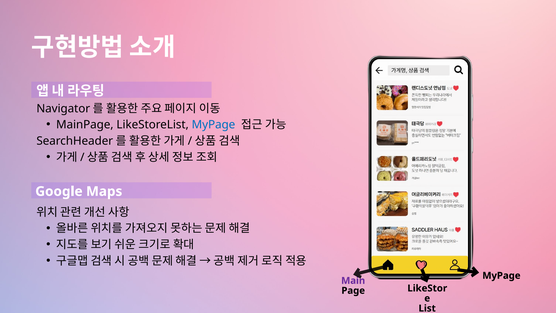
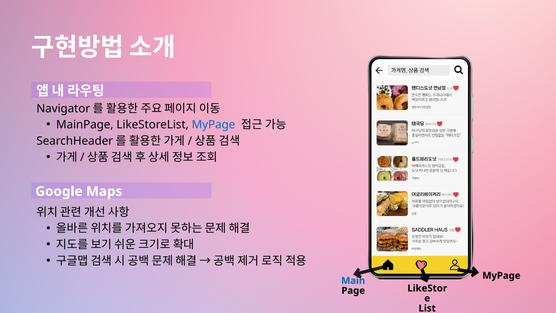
Main colour: purple -> blue (353, 280)
